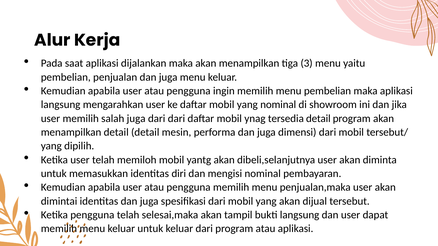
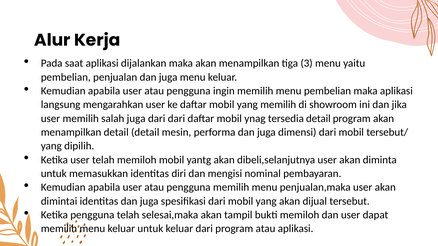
yang nominal: nominal -> memilih (278, 105)
bukti langsung: langsung -> memiloh (300, 215)
